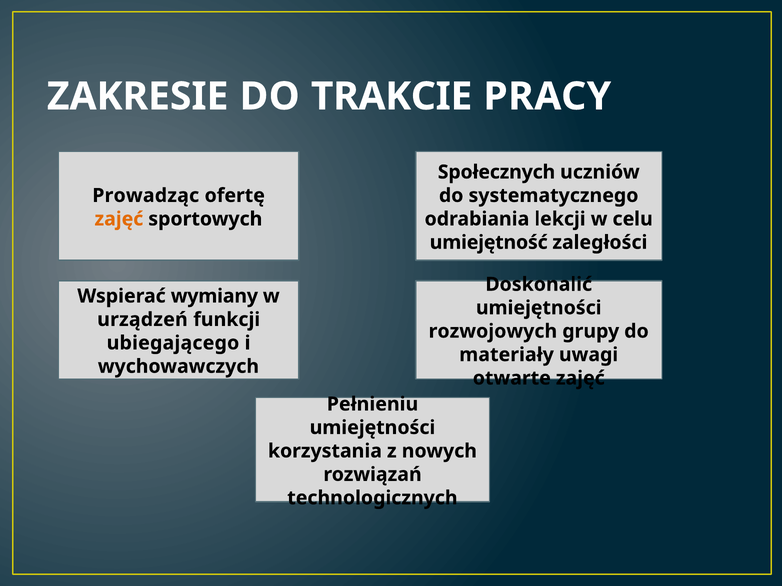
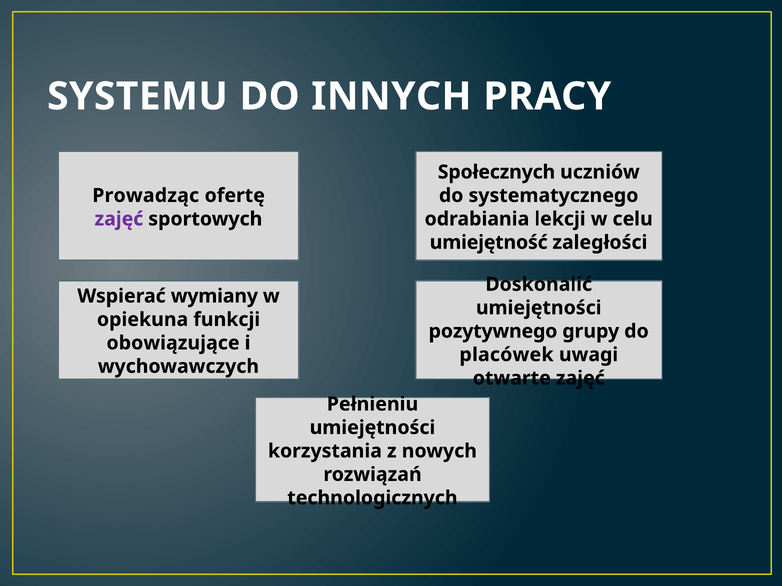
ZAKRESIE: ZAKRESIE -> SYSTEMU (137, 97)
TRAKCIE: TRAKCIE -> INNYCH (391, 97)
zajęć colour: orange -> purple (119, 219)
urządzeń: urządzeń -> opiekuna (143, 320)
rozwojowych: rozwojowych -> pozytywnego (493, 332)
ubiegającego: ubiegającego -> obowiązujące (173, 343)
materiały: materiały -> placówek (506, 355)
